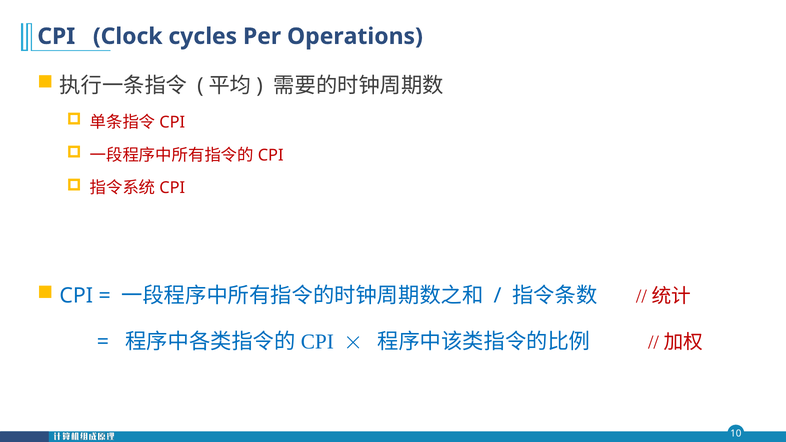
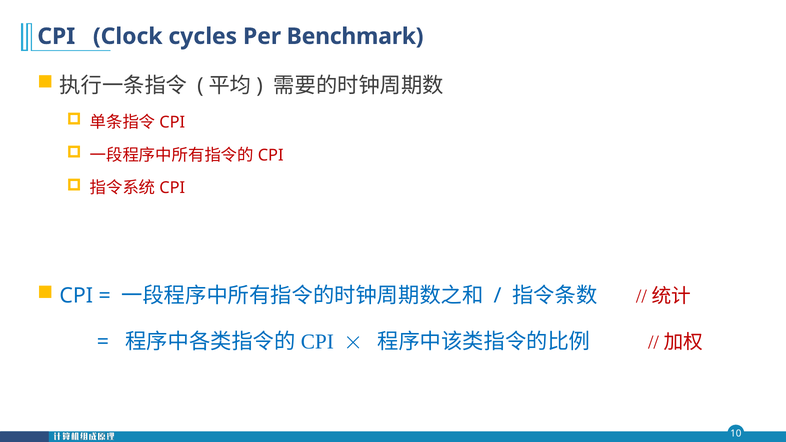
Operations: Operations -> Benchmark (355, 36)
